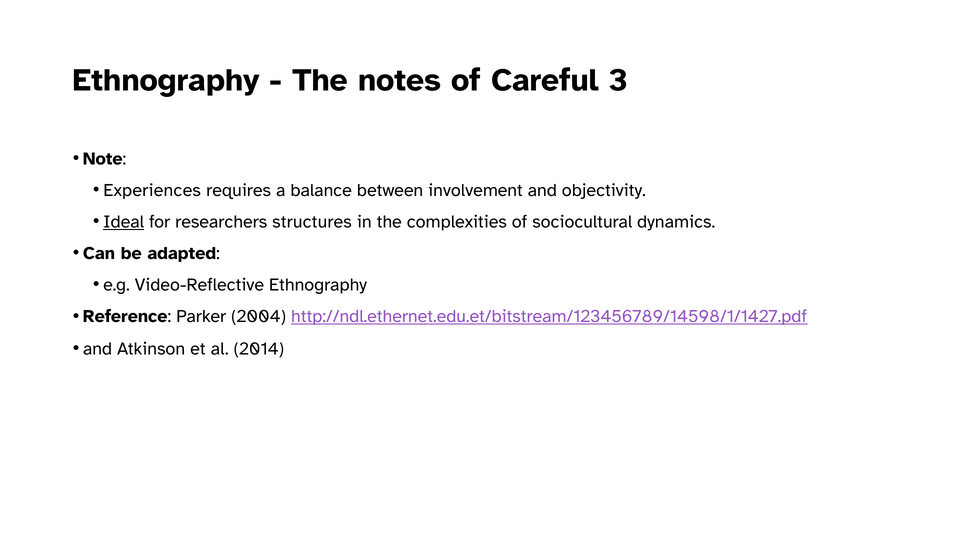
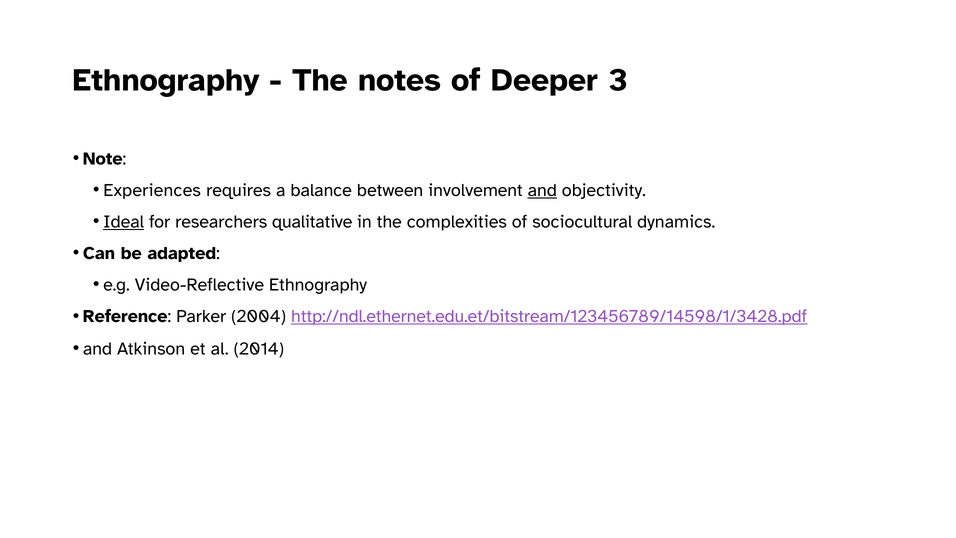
Careful: Careful -> Deeper (545, 80)
and underline: none -> present (542, 190)
structures: structures -> qualitative (312, 222)
http://ndl.ethernet.edu.et/bitstream/123456789/14598/1/1427.pdf: http://ndl.ethernet.edu.et/bitstream/123456789/14598/1/1427.pdf -> http://ndl.ethernet.edu.et/bitstream/123456789/14598/1/3428.pdf (549, 316)
